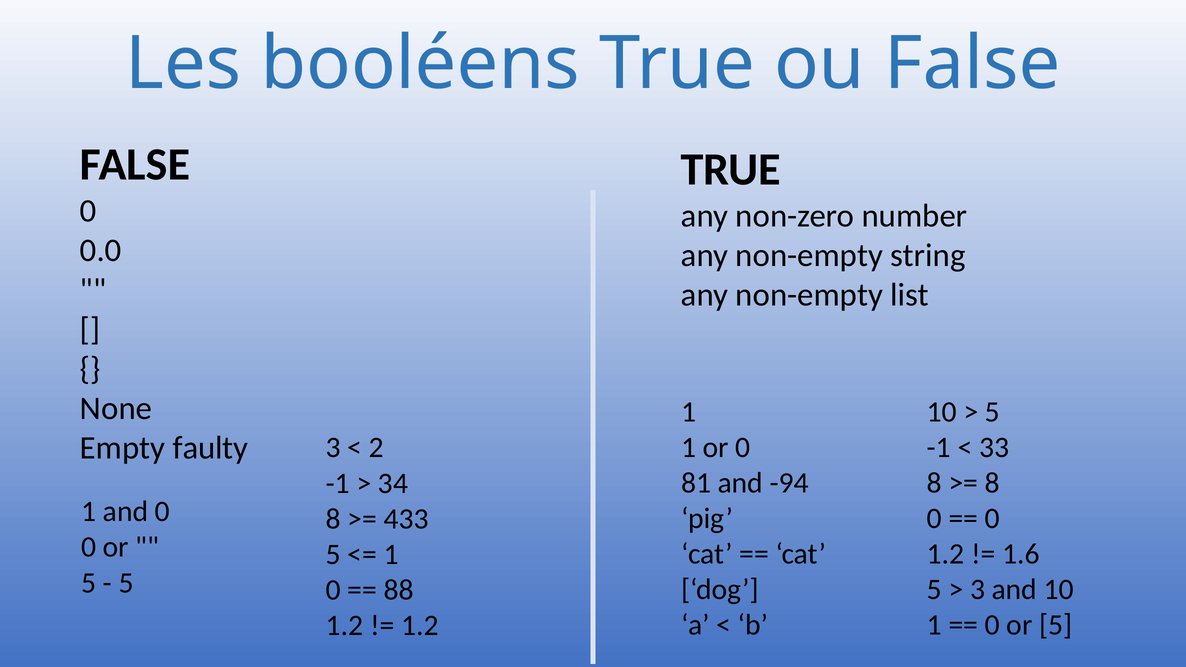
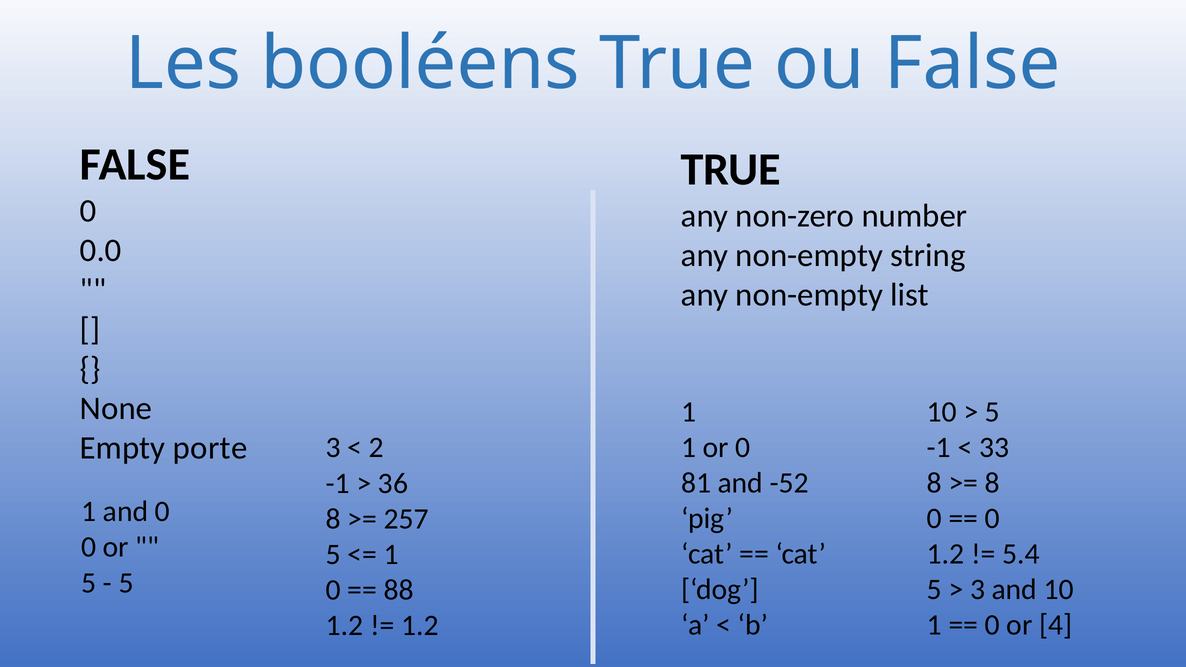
faulty: faulty -> porte (210, 448)
-94: -94 -> -52 (789, 483)
34: 34 -> 36 (393, 483)
433: 433 -> 257 (406, 519)
1.6: 1.6 -> 5.4 (1021, 554)
or 5: 5 -> 4 (1056, 625)
